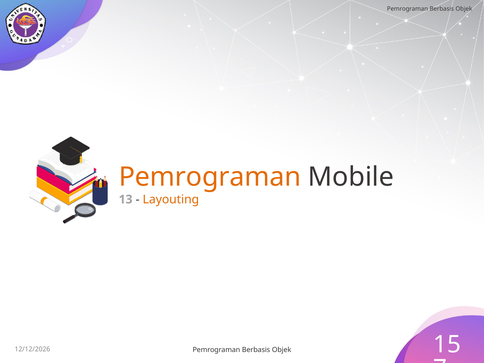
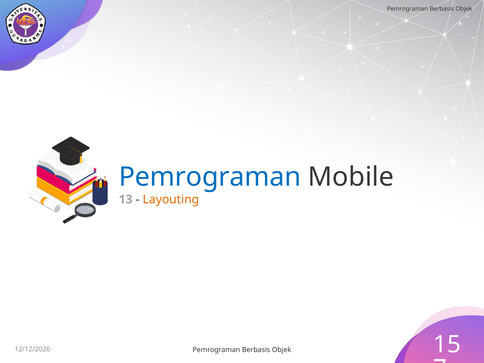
Pemrograman colour: orange -> blue (210, 177)
